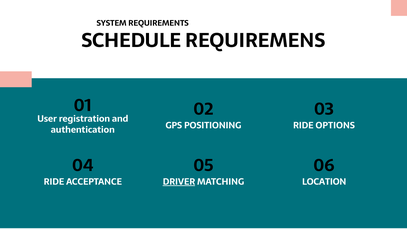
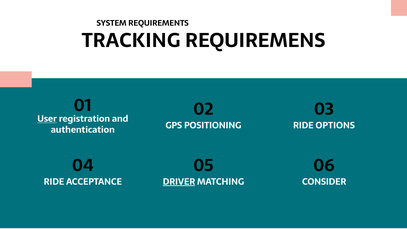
SCHEDULE: SCHEDULE -> TRACKING (131, 40)
User underline: none -> present (47, 119)
LOCATION: LOCATION -> CONSIDER (324, 182)
